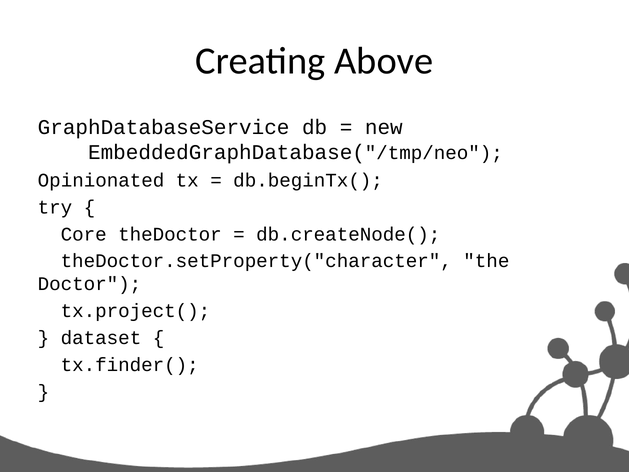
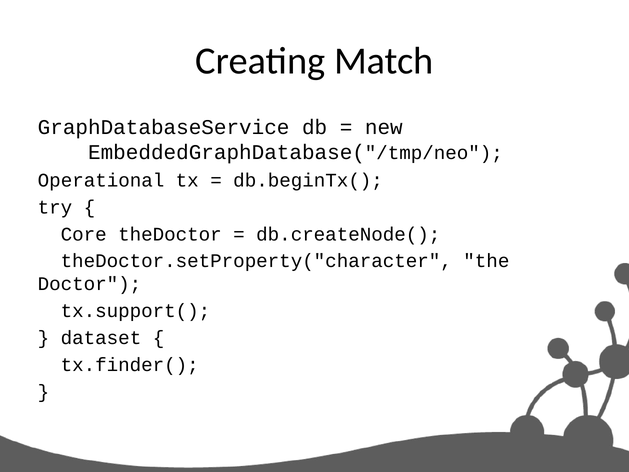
Above: Above -> Match (384, 61)
Opinionated: Opinionated -> Operational (101, 180)
tx.project(: tx.project( -> tx.support( (135, 311)
